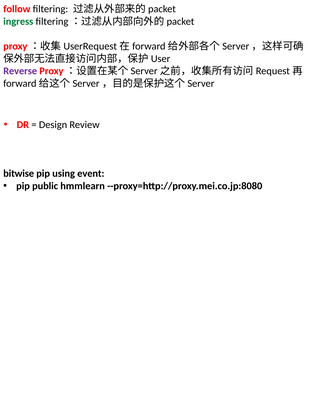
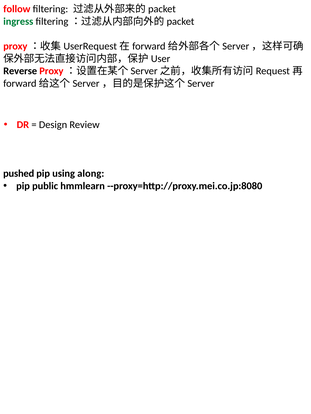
Reverse colour: purple -> black (20, 71)
bitwise: bitwise -> pushed (19, 174)
event: event -> along (91, 174)
